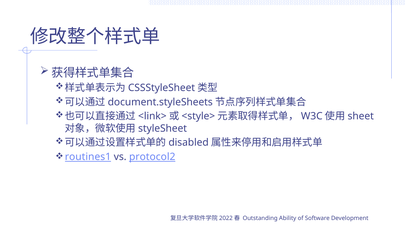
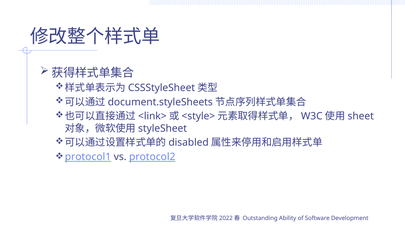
routines1: routines1 -> protocol1 (88, 157)
